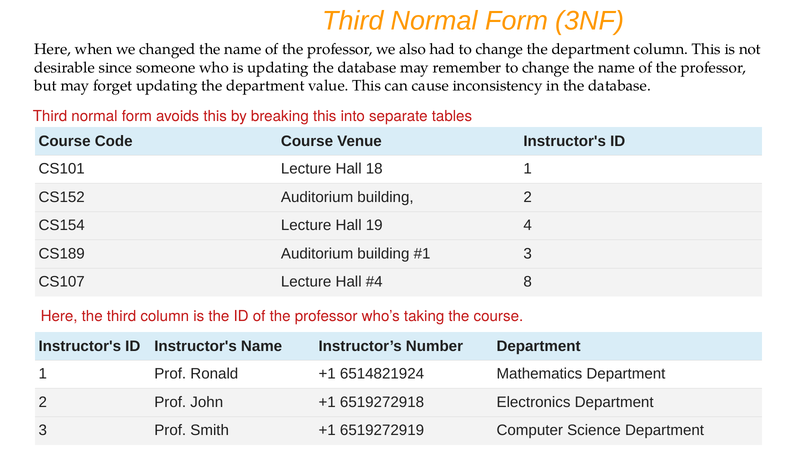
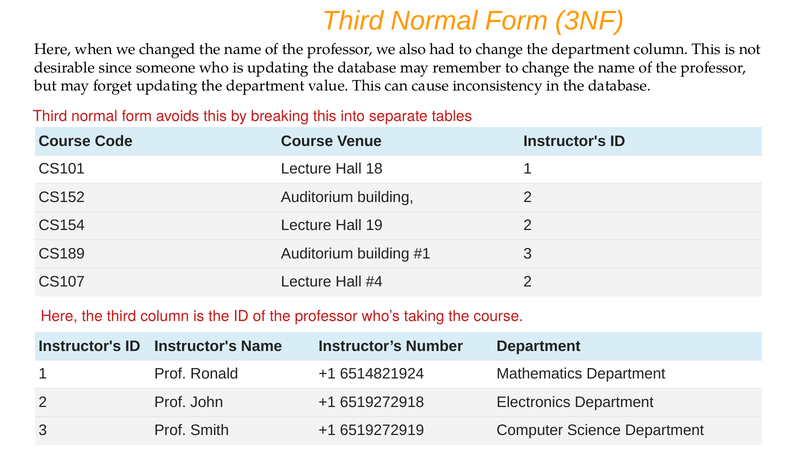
19 4: 4 -> 2 (528, 225)
8: 8 -> 2 (528, 282)
